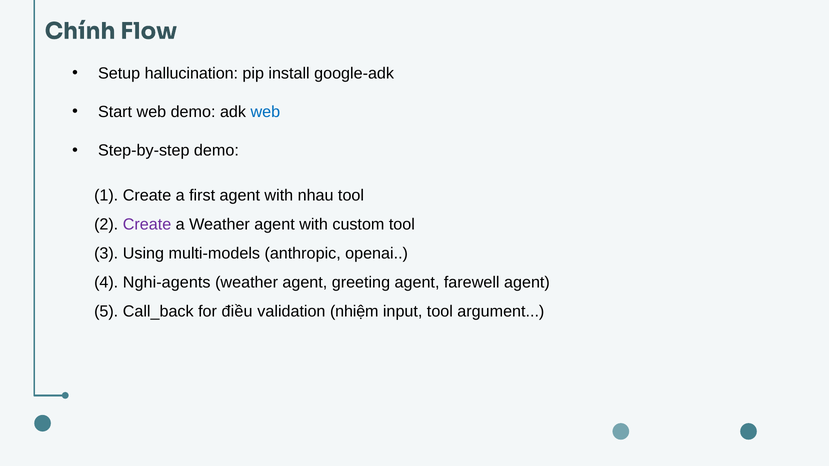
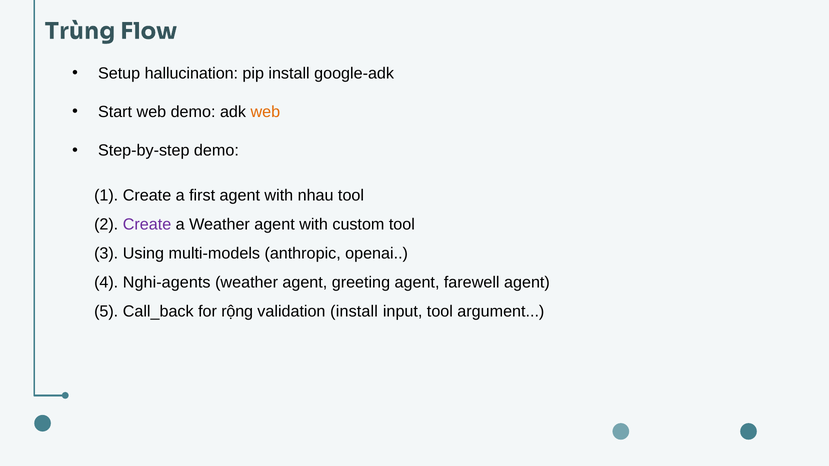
Chính: Chính -> Trùng (80, 31)
web colour: blue -> orange (265, 112)
điều: điều -> rộng (237, 312)
validation nhiệm: nhiệm -> install (354, 312)
